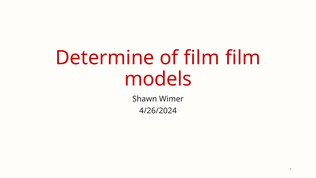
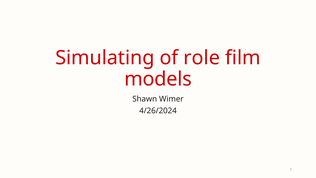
Determine: Determine -> Simulating (105, 58)
of film: film -> role (202, 58)
